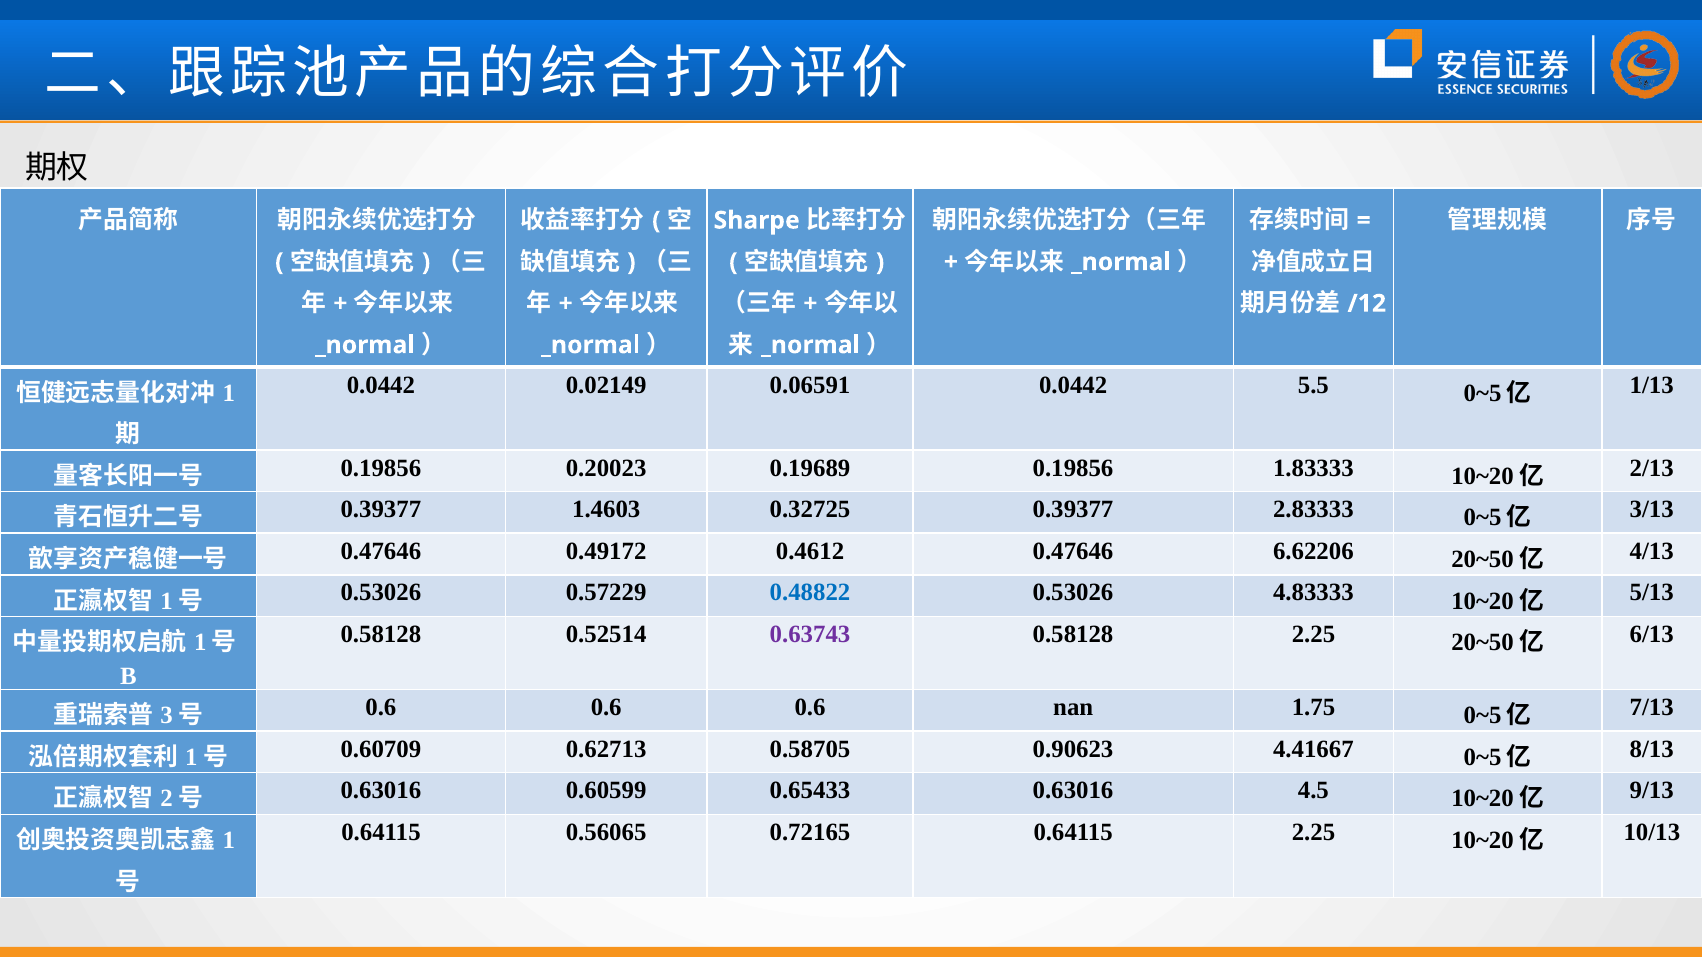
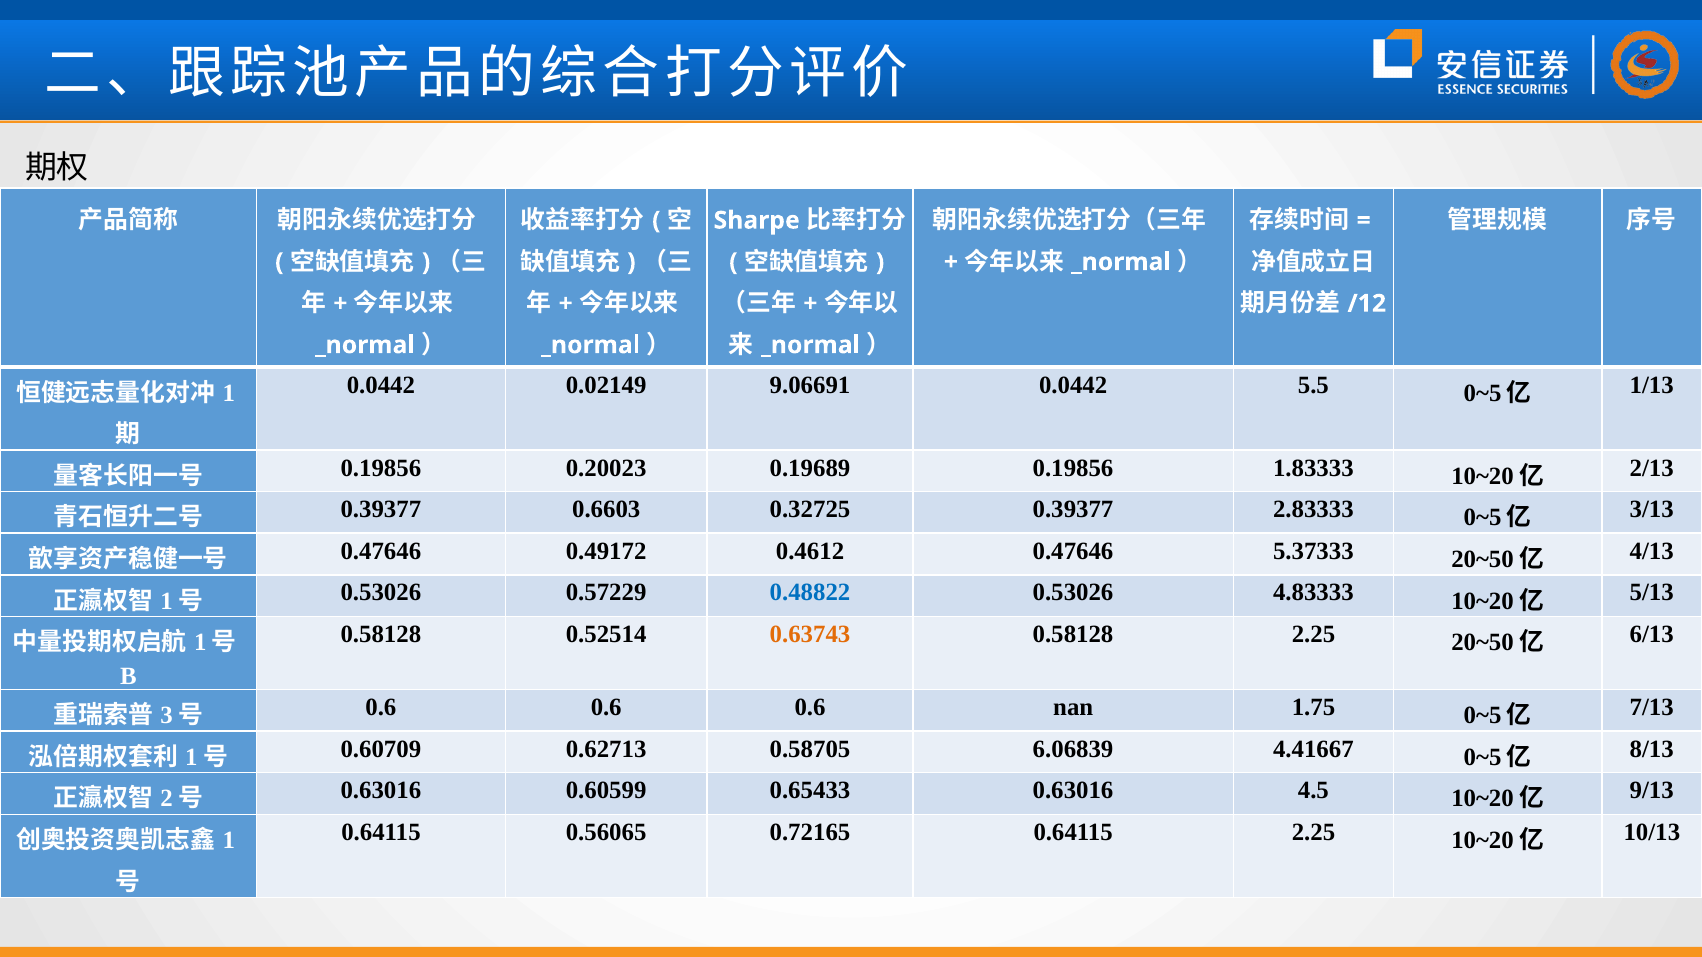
0.06591: 0.06591 -> 9.06691 (810, 385)
1.4603: 1.4603 -> 0.6603 (606, 510)
6.62206: 6.62206 -> 5.37333 (1313, 551)
0.63743 colour: purple -> orange (810, 635)
0.90623: 0.90623 -> 6.06839 (1073, 749)
